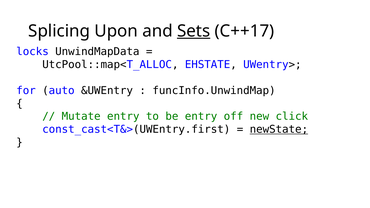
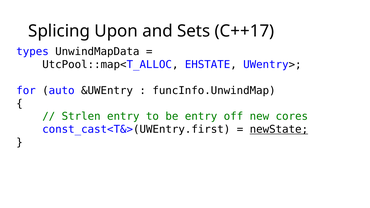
Sets underline: present -> none (194, 31)
locks: locks -> types (33, 52)
Mutate: Mutate -> Strlen (81, 116)
click: click -> cores (292, 116)
